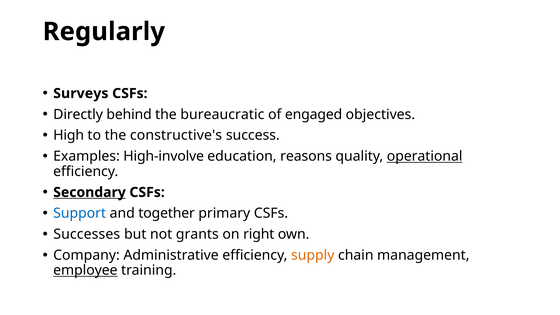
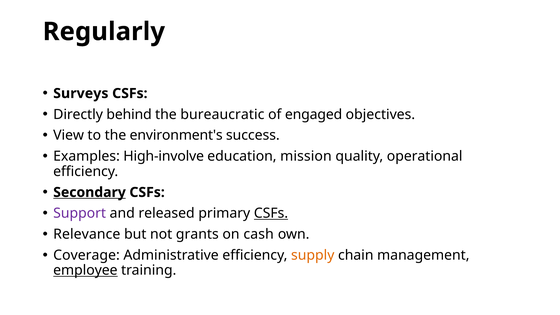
High: High -> View (69, 135)
constructive's: constructive's -> environment's (176, 135)
reasons: reasons -> mission (306, 156)
operational underline: present -> none (425, 156)
Support colour: blue -> purple (80, 213)
together: together -> released (167, 213)
CSFs underline: none -> present (271, 213)
Successes: Successes -> Relevance (87, 234)
right: right -> cash (259, 234)
Company: Company -> Coverage (87, 255)
